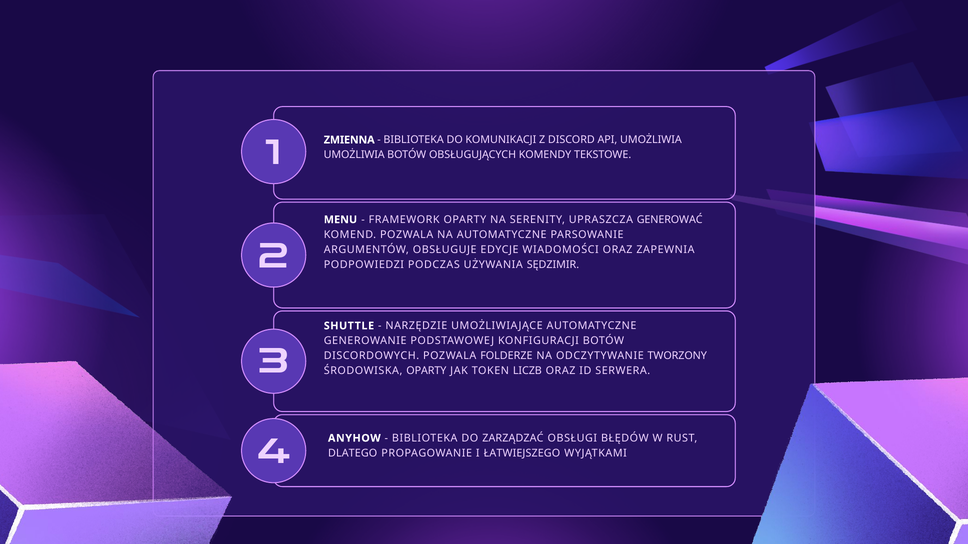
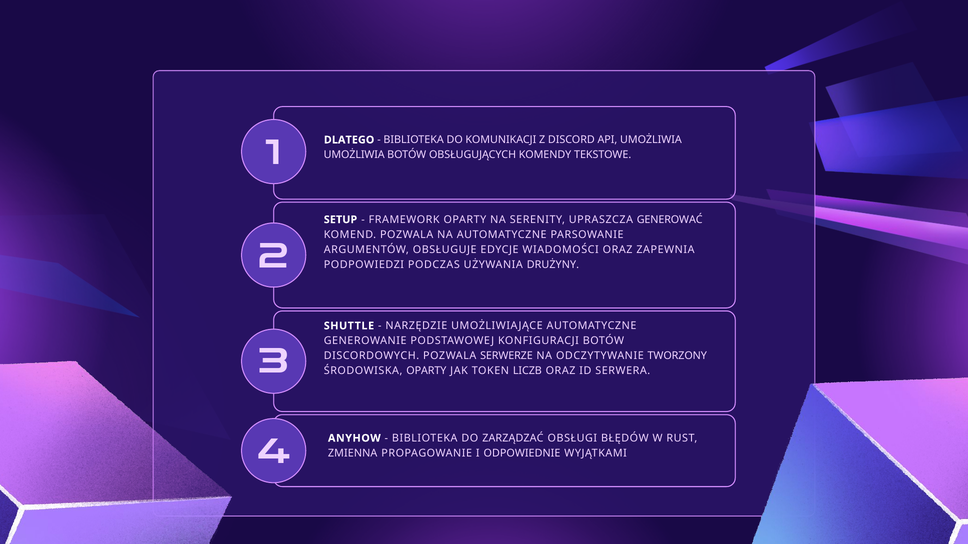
ZMIENNA: ZMIENNA -> DLATEGO (349, 140)
MENU: MENU -> SETUP (340, 220)
SĘDZIMIR: SĘDZIMIR -> DRUŻYNY (553, 265)
FOLDERZE: FOLDERZE -> SERWERZE (506, 356)
DLATEGO: DLATEGO -> ZMIENNA (353, 454)
ŁATWIEJSZEGO: ŁATWIEJSZEGO -> ODPOWIEDNIE (522, 454)
